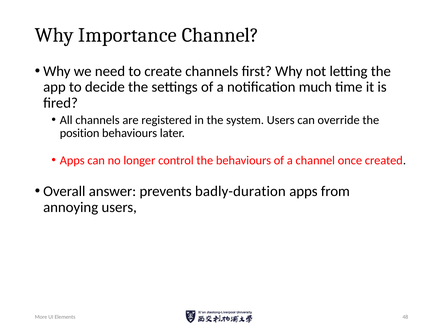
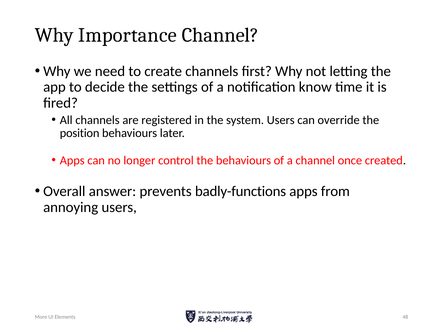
much: much -> know (315, 87)
badly-duration: badly-duration -> badly-functions (241, 191)
